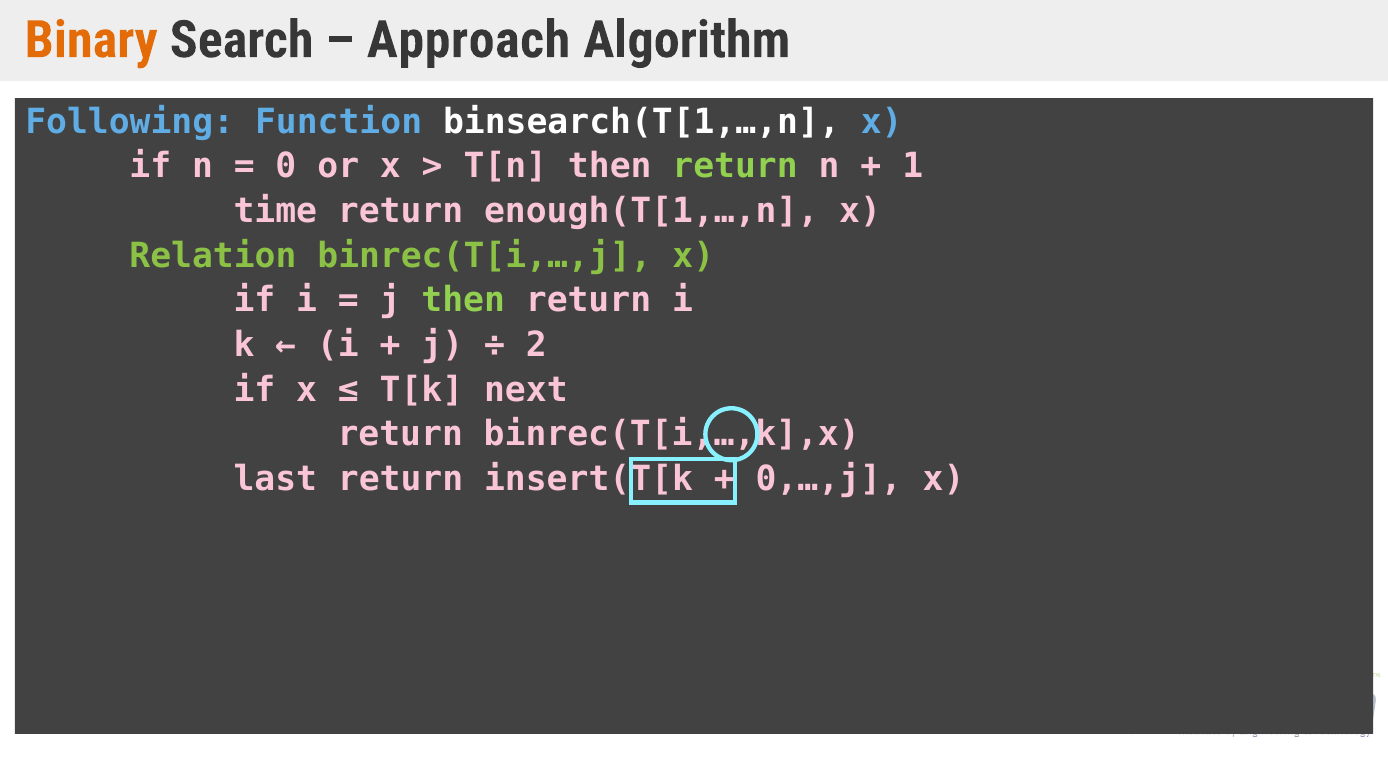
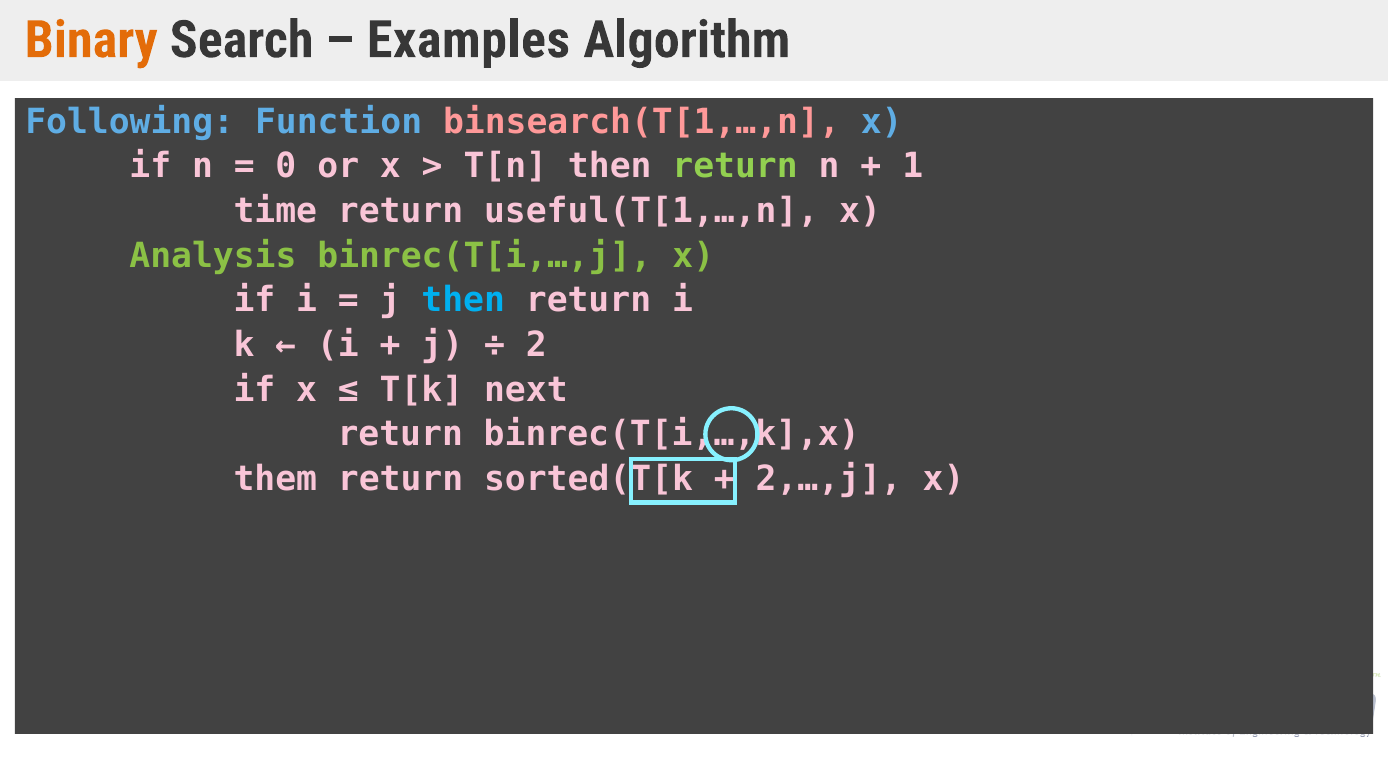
Approach: Approach -> Examples (468, 40)
binsearch(T[1,…,n colour: white -> pink (641, 122)
enough(T[1,…,n: enough(T[1,…,n -> useful(T[1,…,n (651, 211)
Relation: Relation -> Analysis (213, 256)
then colour: light green -> light blue (463, 301)
last: last -> them (275, 479)
insert(T[k: insert(T[k -> sorted(T[k (589, 479)
0,…,j: 0,…,j -> 2,…,j (829, 479)
